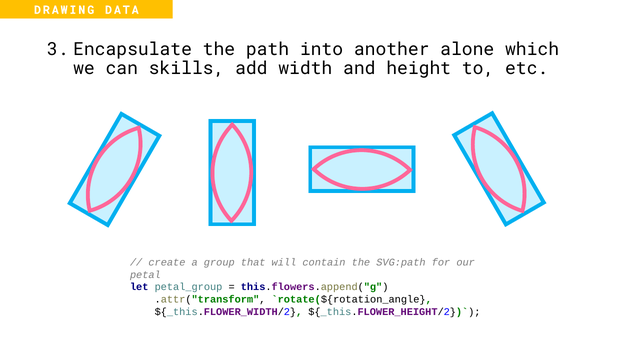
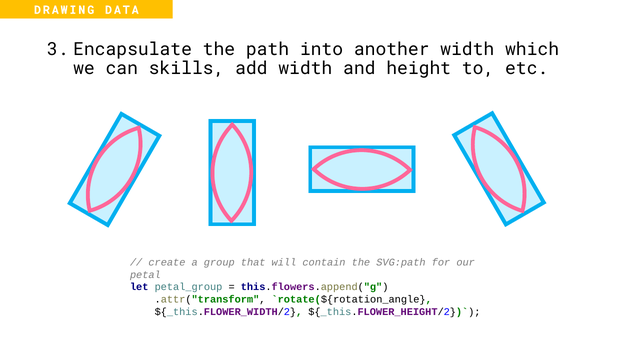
another alone: alone -> width (467, 49)
